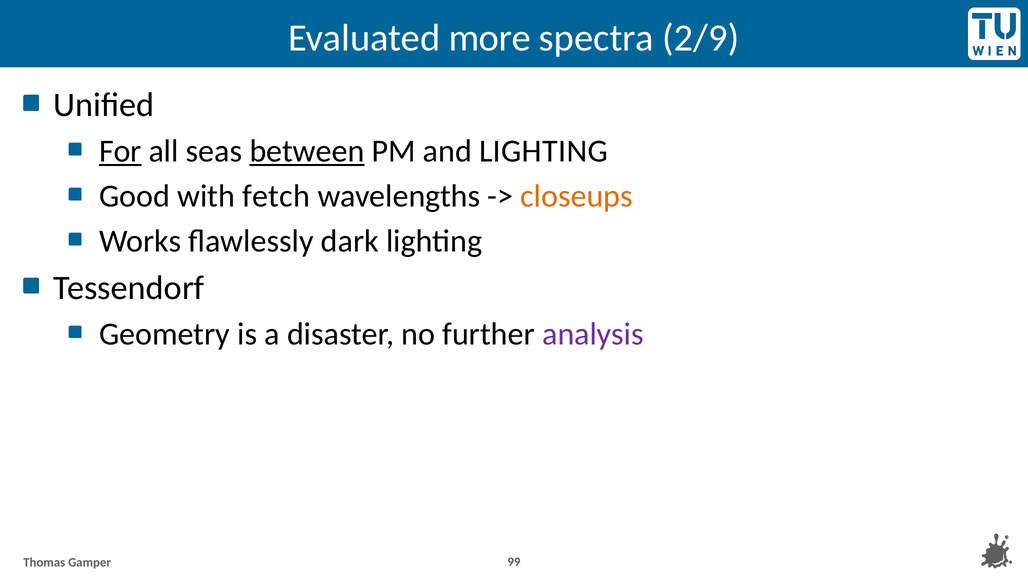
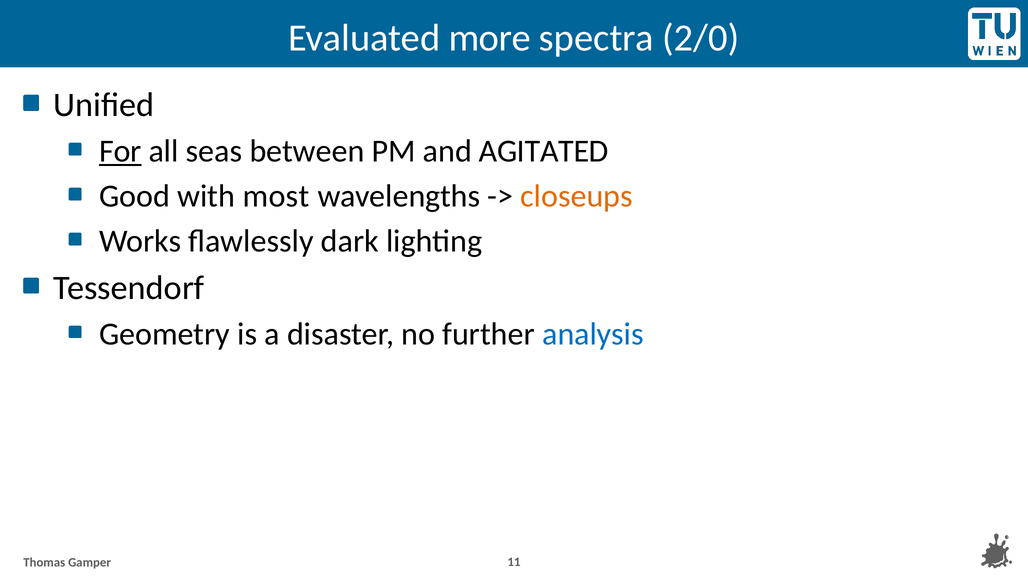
2/9: 2/9 -> 2/0 (701, 38)
between underline: present -> none (307, 151)
and LIGHTING: LIGHTING -> AGITATED (544, 151)
fetch: fetch -> most (276, 196)
analysis colour: purple -> blue (593, 334)
99: 99 -> 11 (514, 562)
